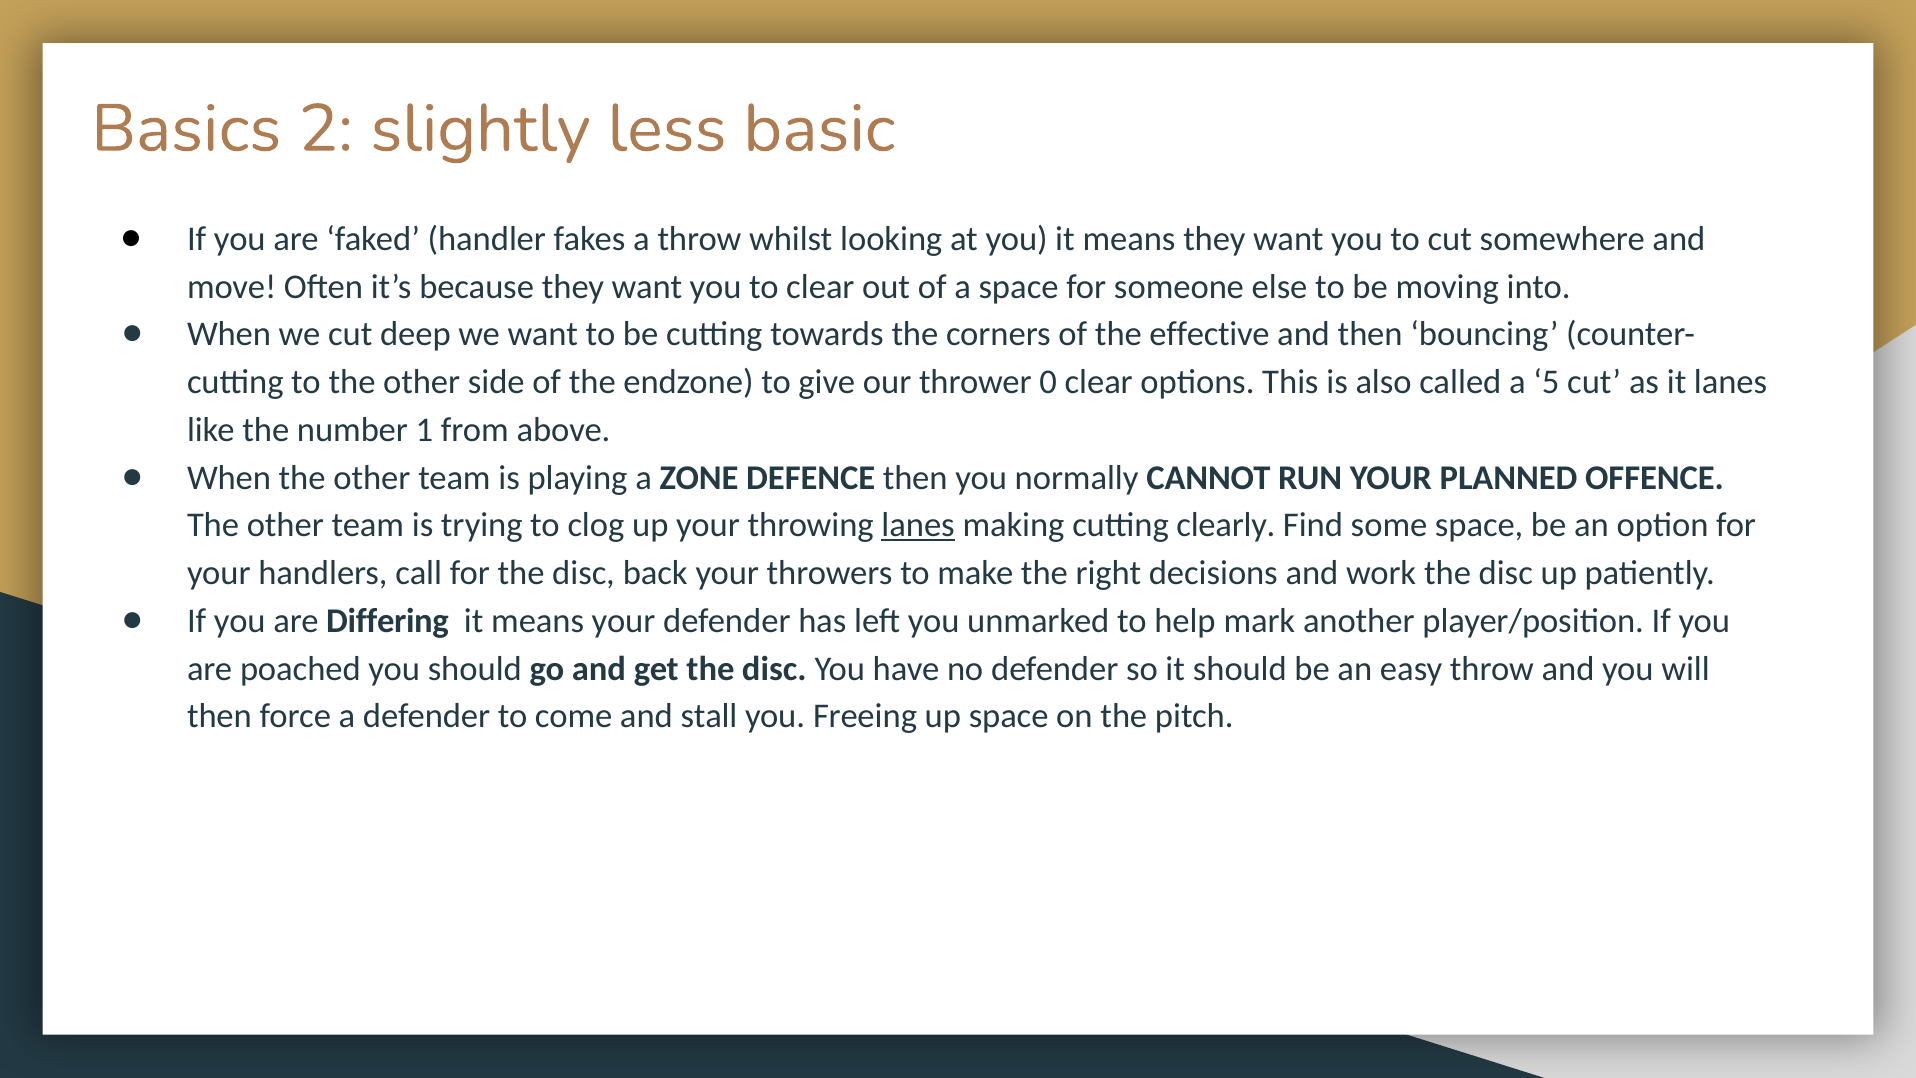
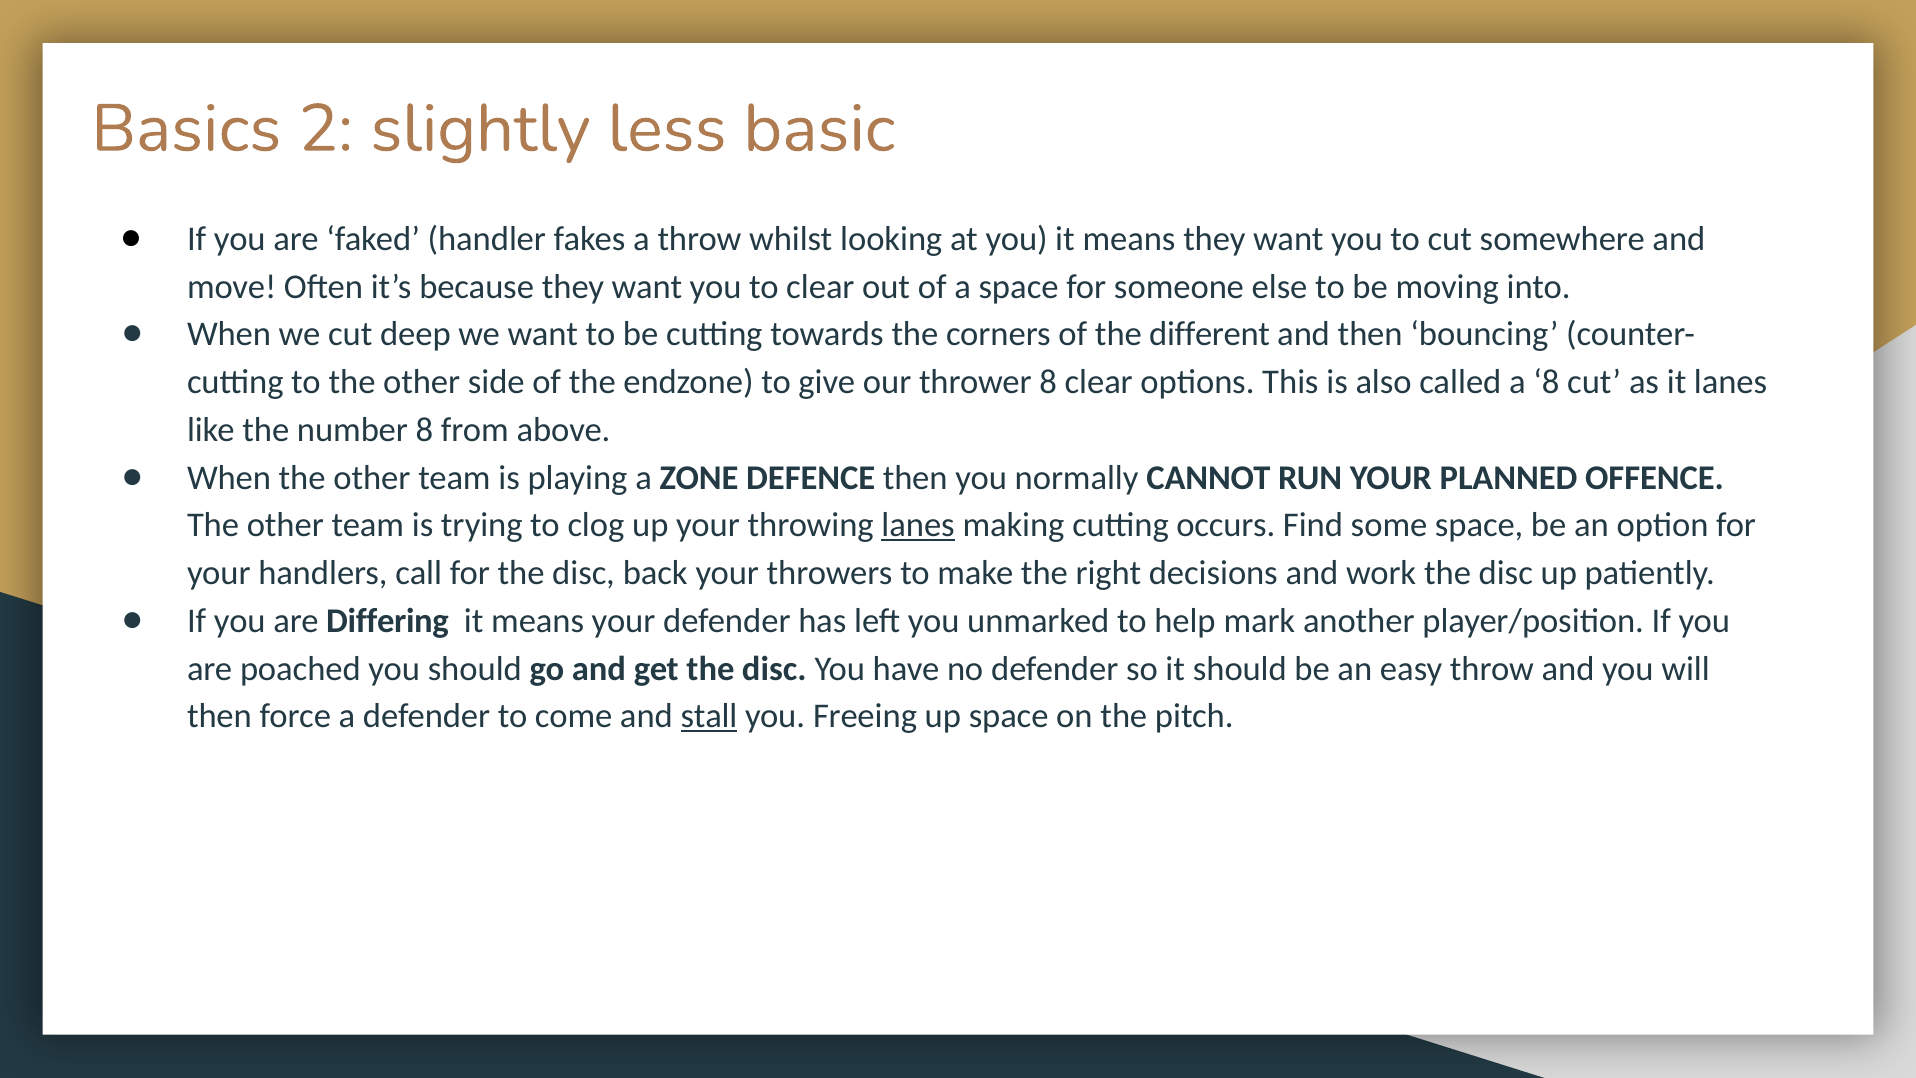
effective: effective -> different (1210, 334)
thrower 0: 0 -> 8 (1048, 382)
a 5: 5 -> 8 (1546, 382)
number 1: 1 -> 8 (424, 430)
clearly: clearly -> occurs (1226, 525)
stall underline: none -> present (709, 716)
